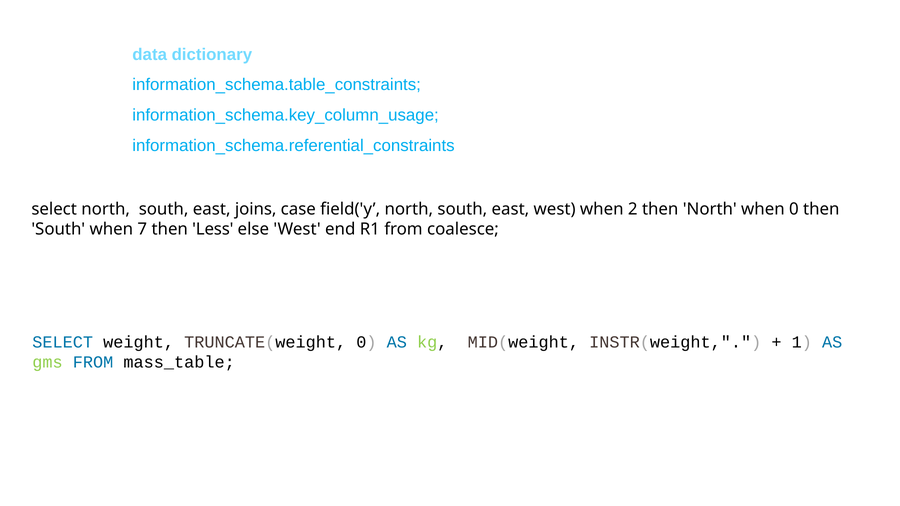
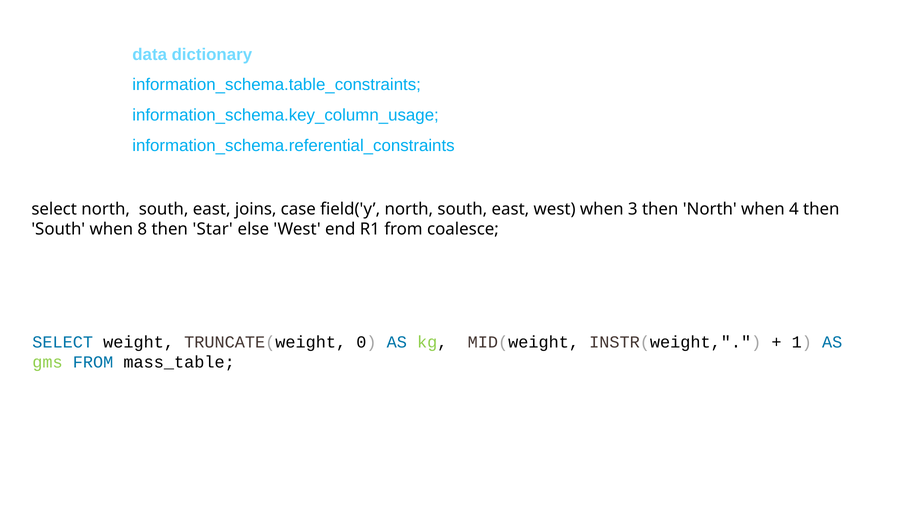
2: 2 -> 3 (633, 209)
when 0: 0 -> 4 (794, 209)
7: 7 -> 8 (142, 230)
Less: Less -> Star (213, 230)
